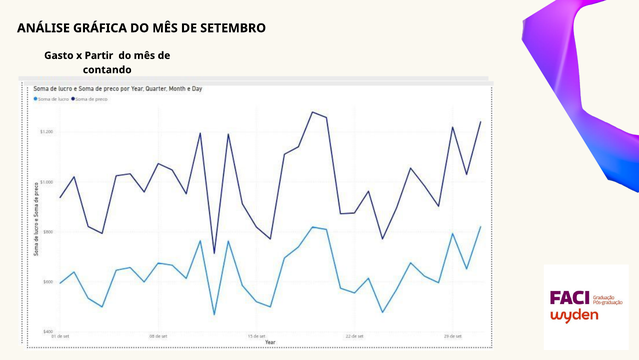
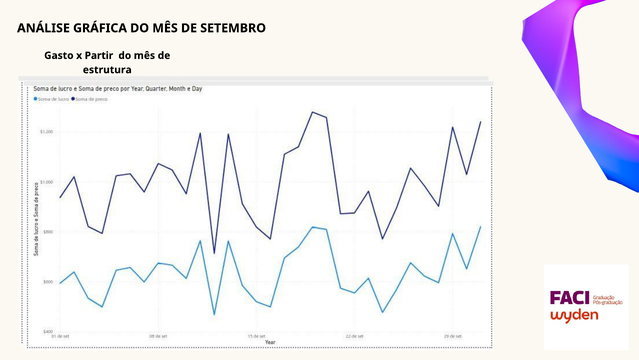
contando: contando -> estrutura (107, 70)
